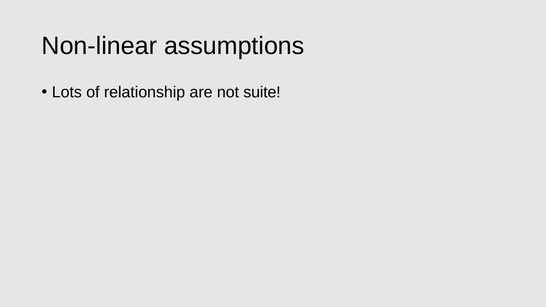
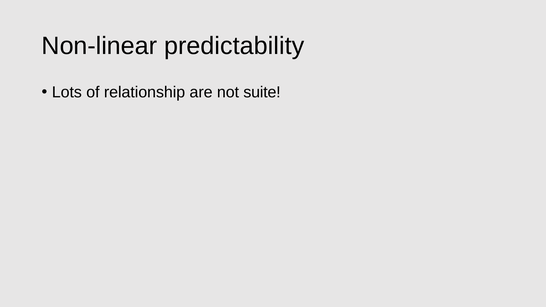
assumptions: assumptions -> predictability (234, 46)
